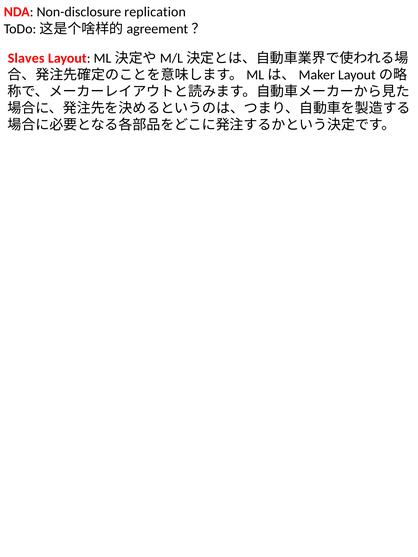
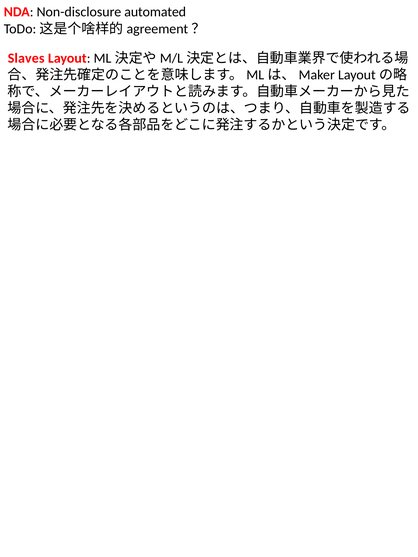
replication: replication -> automated (155, 12)
